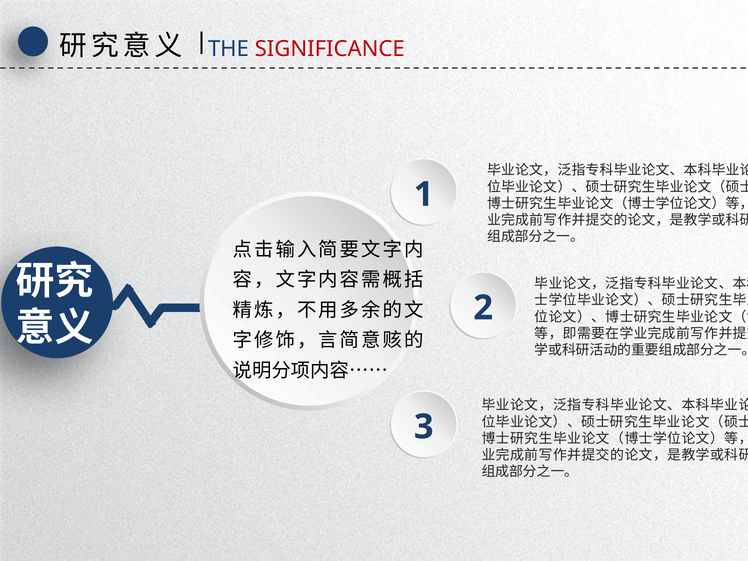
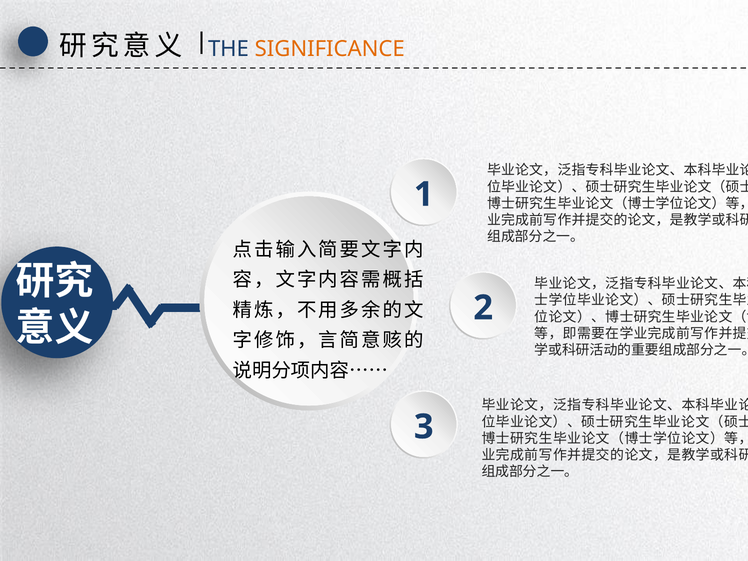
SIGNIFICANCE colour: red -> orange (330, 49)
